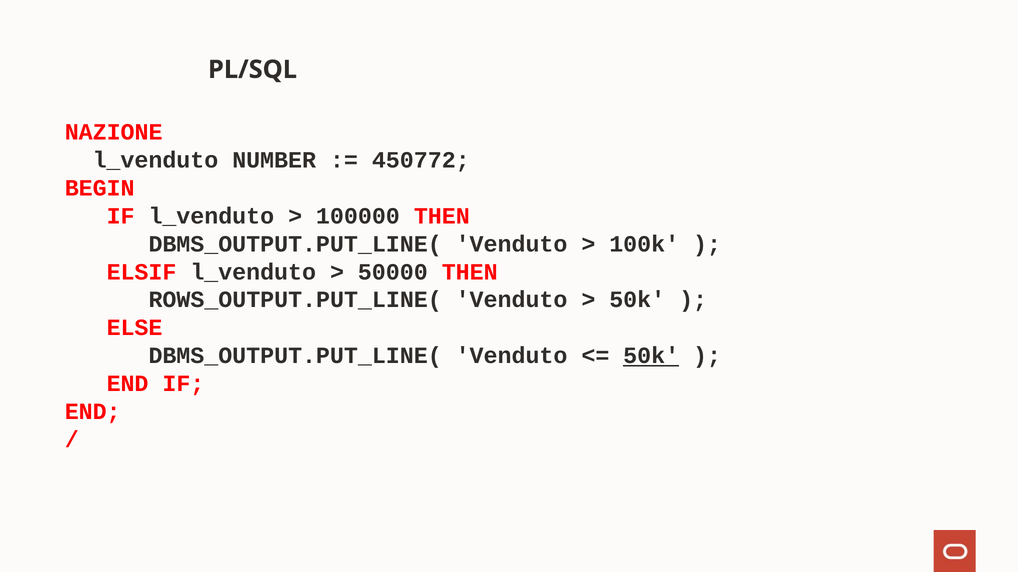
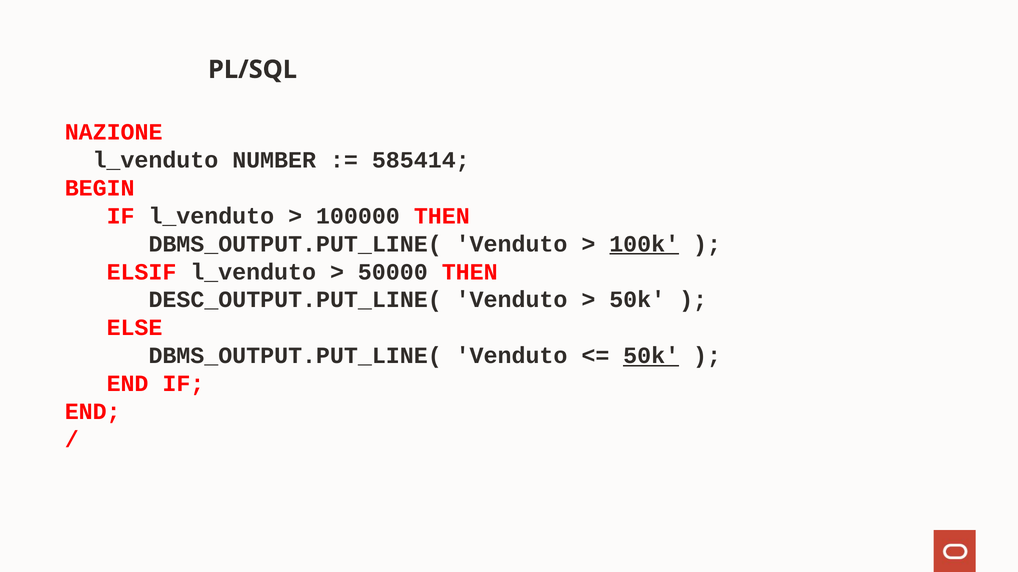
450772: 450772 -> 585414 (421, 160)
100k underline: none -> present (644, 244)
ROWS_OUTPUT.PUT_LINE(: ROWS_OUTPUT.PUT_LINE( -> DESC_OUTPUT.PUT_LINE( (295, 300)
